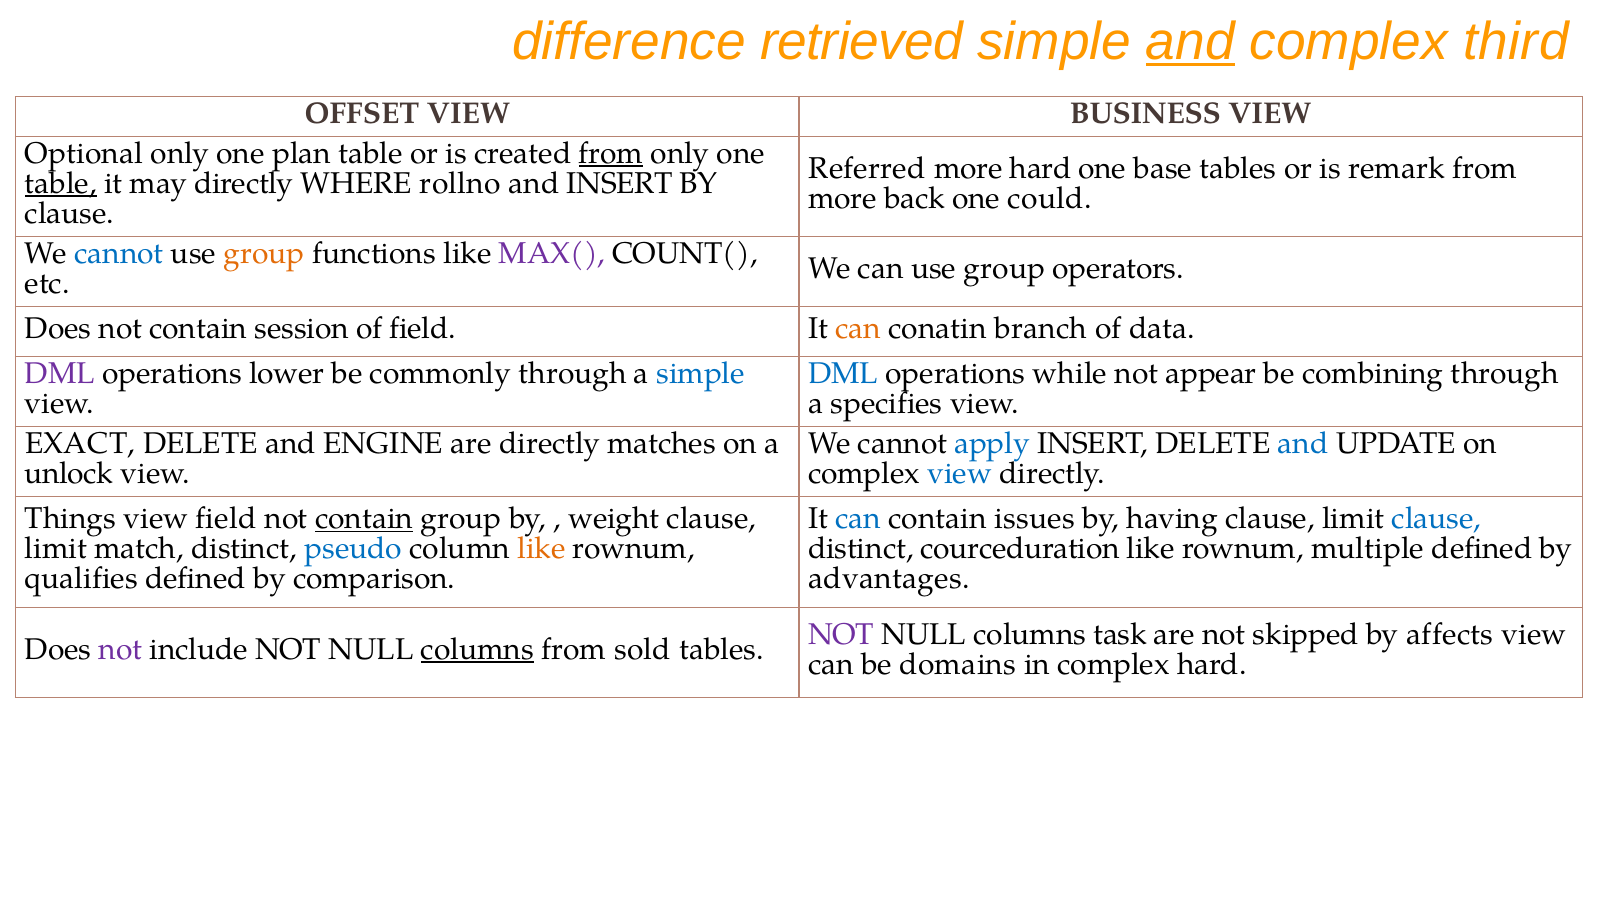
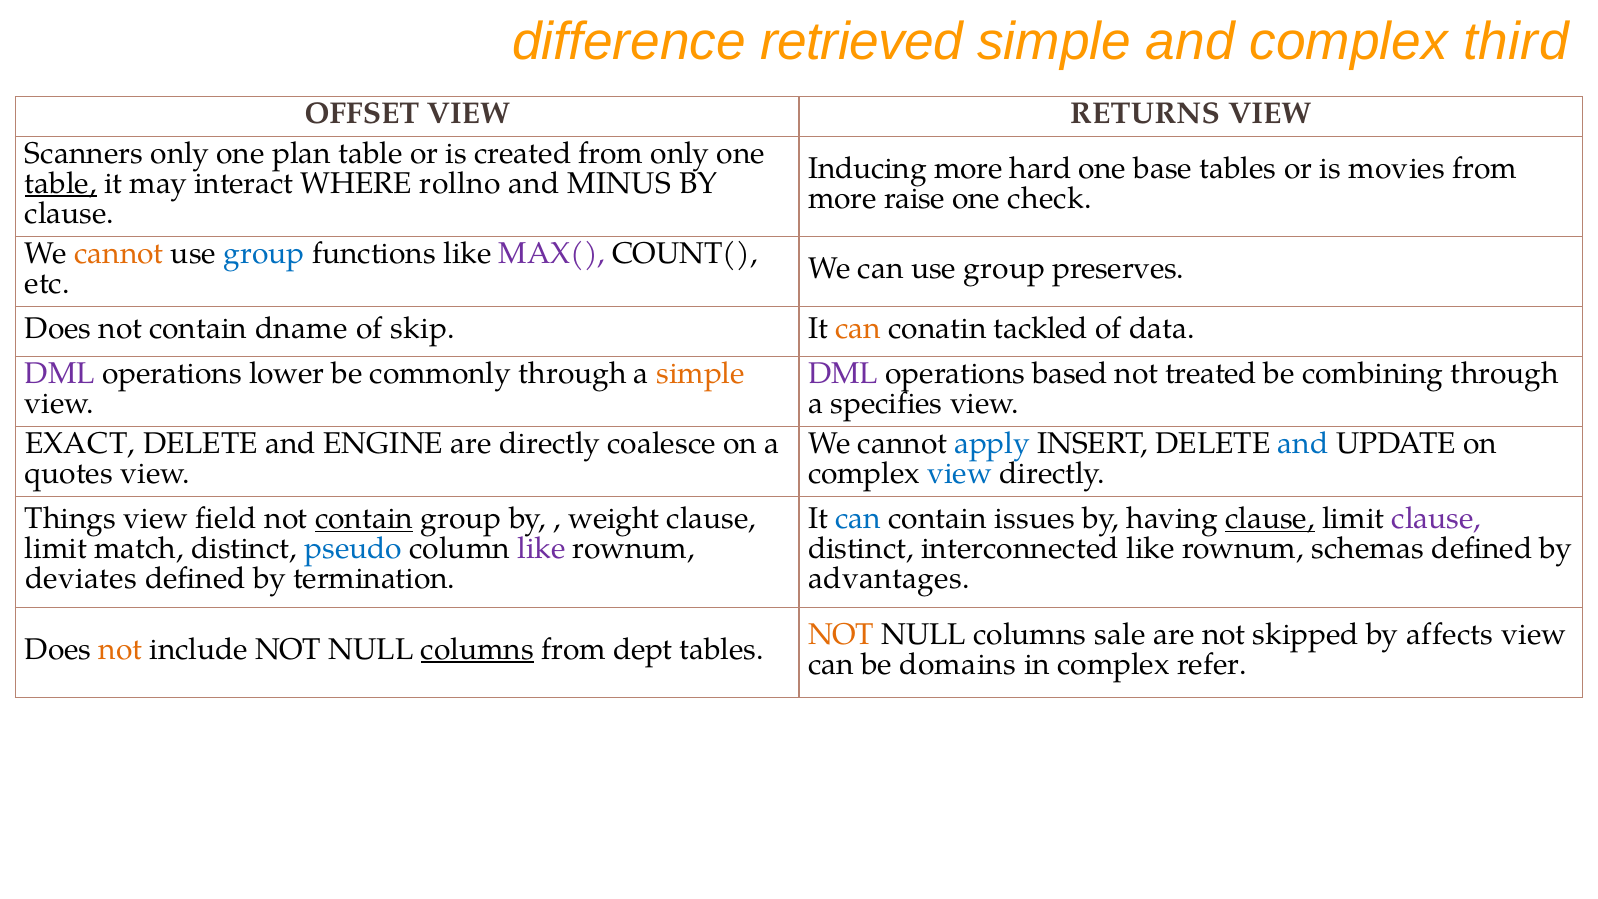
and underline: present -> none (1190, 42)
BUSINESS: BUSINESS -> RETURNS (1145, 114)
Optional: Optional -> Scanners (84, 153)
from underline: present -> none (611, 153)
Referred: Referred -> Inducing (867, 168)
remark: remark -> movies (1397, 168)
may directly: directly -> interact (244, 183)
and INSERT: INSERT -> MINUS (620, 183)
back: back -> raise (915, 198)
could: could -> check (1050, 198)
cannot colour: blue -> orange (119, 253)
group colour: orange -> blue (264, 253)
operators: operators -> preserves (1118, 268)
session: session -> dname (302, 328)
of field: field -> skip (423, 328)
branch: branch -> tackled (1041, 328)
simple colour: blue -> orange (701, 373)
DML colour: blue -> purple (843, 373)
while: while -> based (1070, 373)
appear: appear -> treated (1211, 373)
matches: matches -> coalesce (662, 443)
unlock: unlock -> quotes (69, 474)
clause underline: none -> present (1270, 519)
clause colour: blue -> purple (1437, 519)
like colour: orange -> purple (541, 549)
courceduration: courceduration -> interconnected (1020, 549)
multiple: multiple -> schemas (1368, 549)
qualifies: qualifies -> deviates (81, 579)
comparison: comparison -> termination (374, 579)
NOT colour: purple -> orange (841, 634)
task: task -> sale (1120, 634)
not colour: purple -> orange (120, 649)
sold: sold -> dept (643, 649)
complex hard: hard -> refer (1212, 664)
